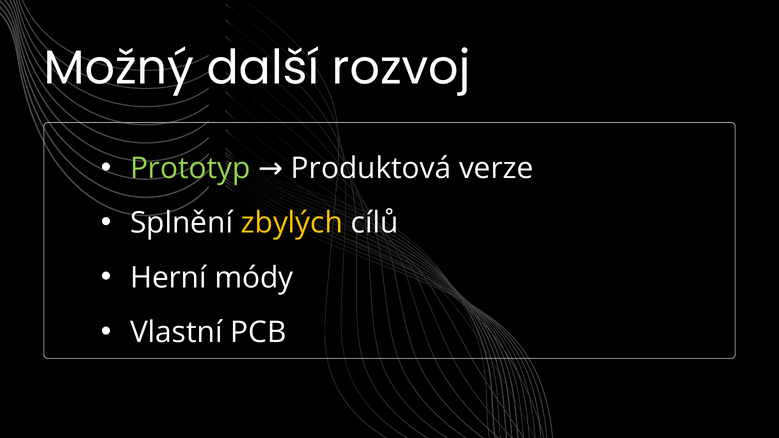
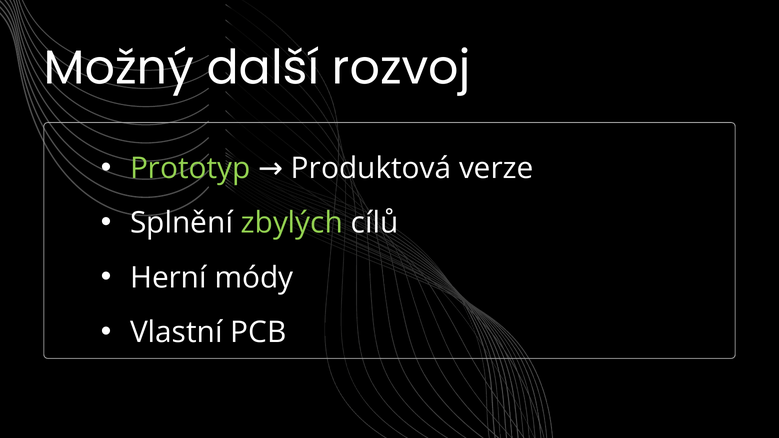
zbylých colour: yellow -> light green (292, 223)
